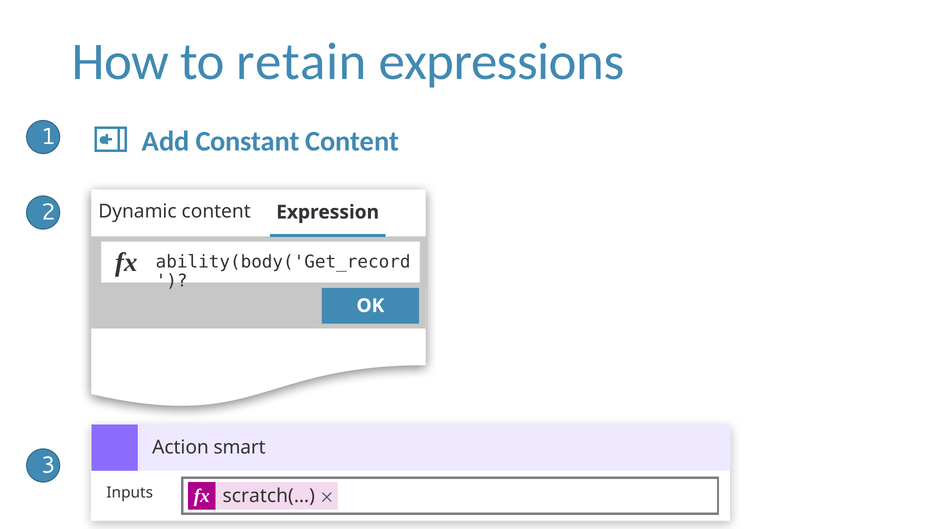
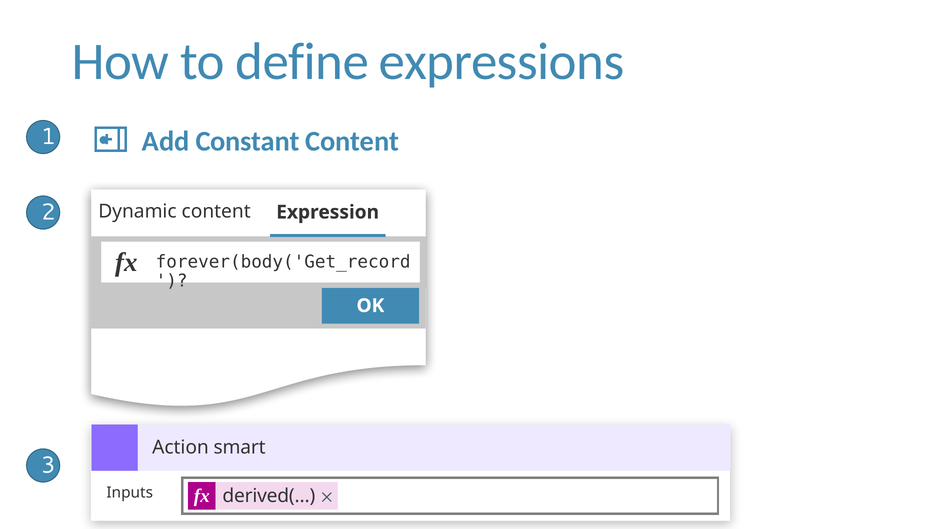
retain: retain -> define (302, 62)
ability(body('Get_record: ability(body('Get_record -> forever(body('Get_record (283, 262)
scratch(…: scratch(… -> derived(… (269, 496)
